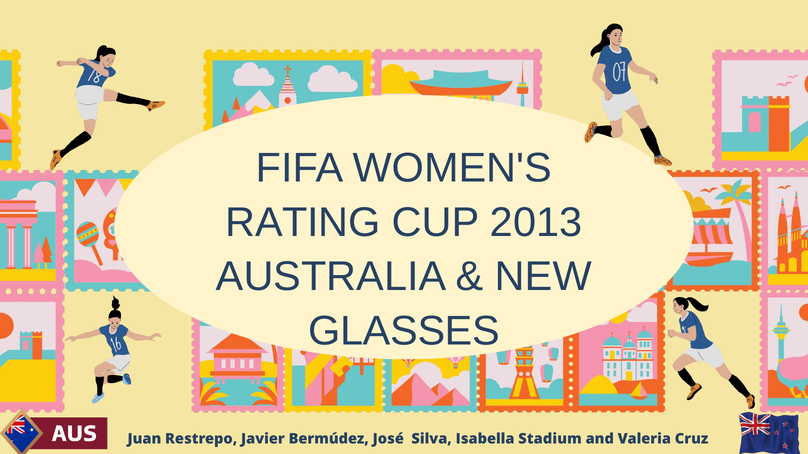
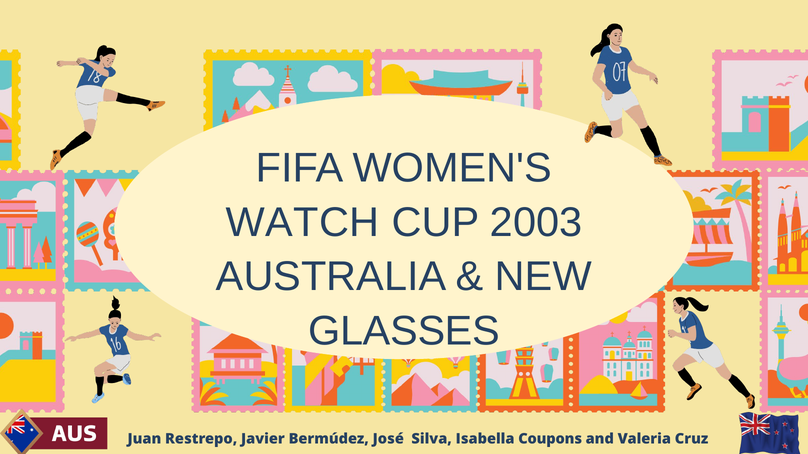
RATING: RATING -> WATCH (303, 223)
2013: 2013 -> 2003 (536, 223)
Stadium: Stadium -> Coupons (550, 439)
